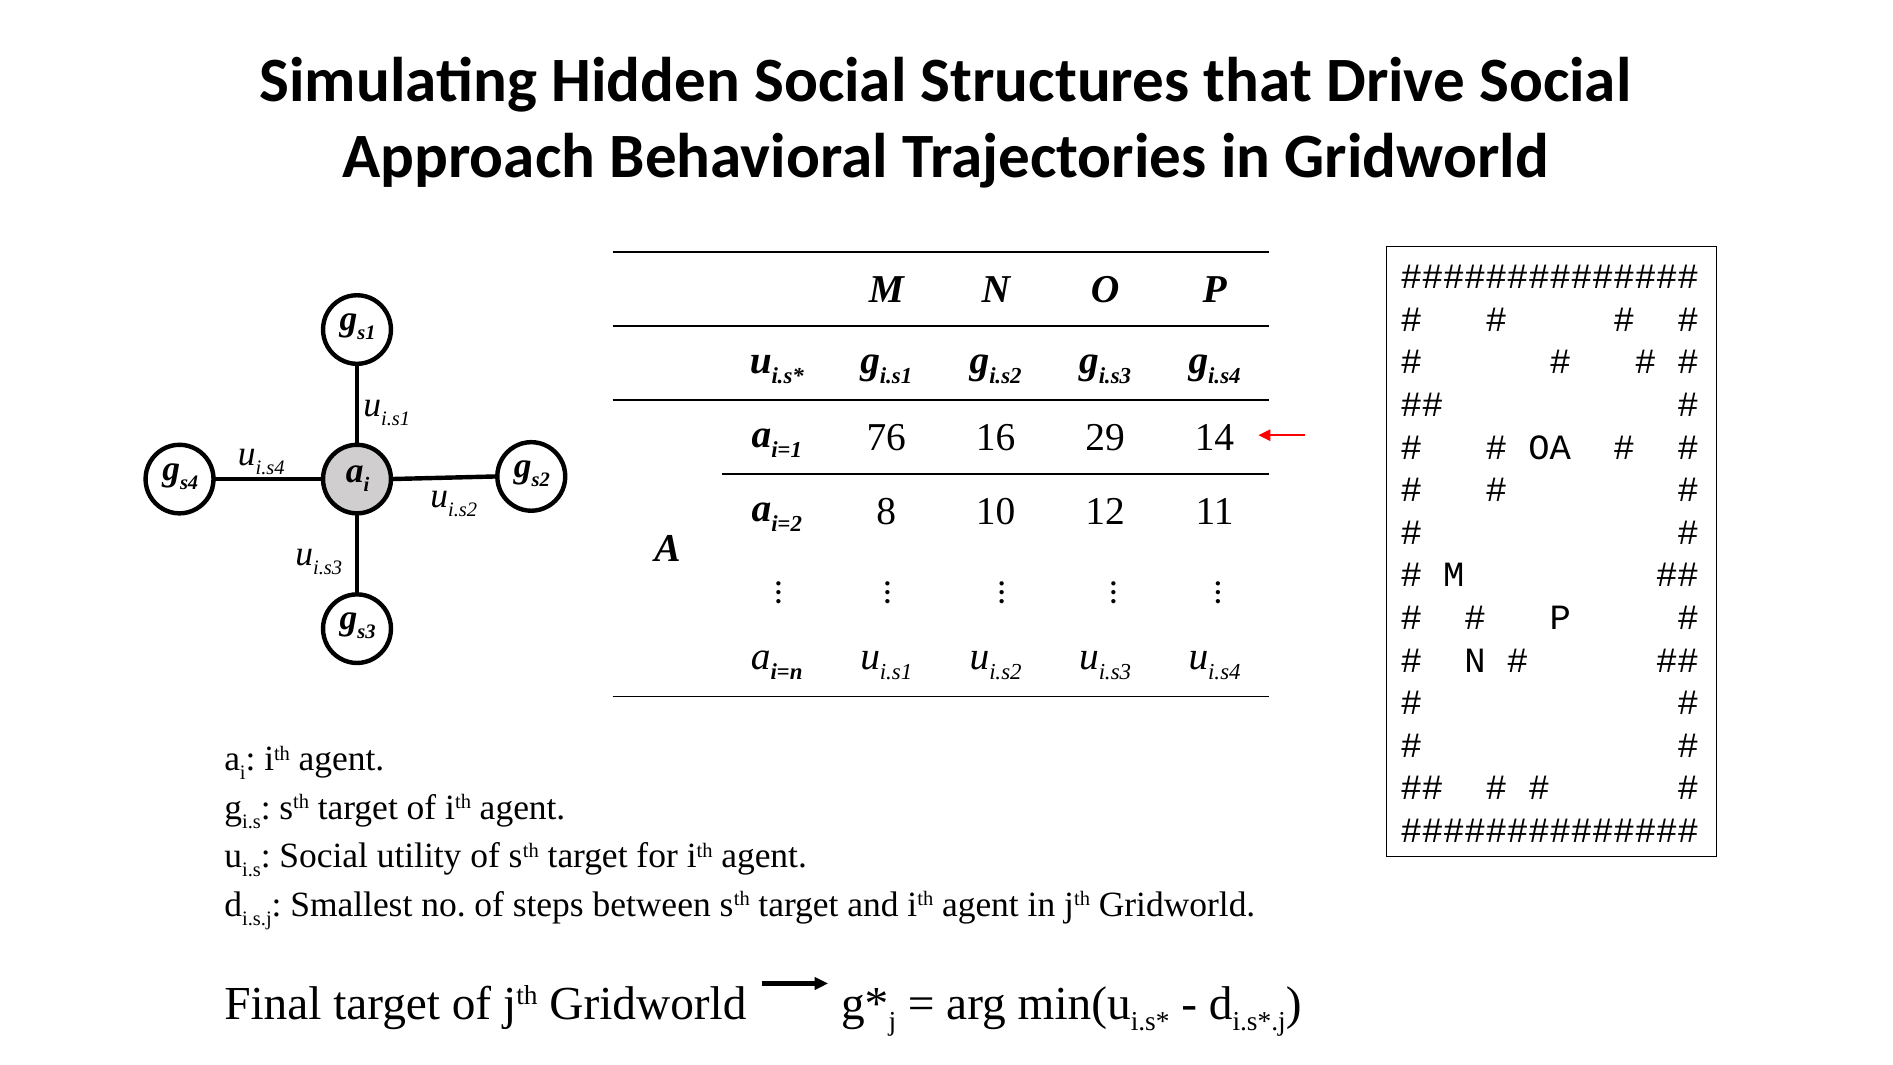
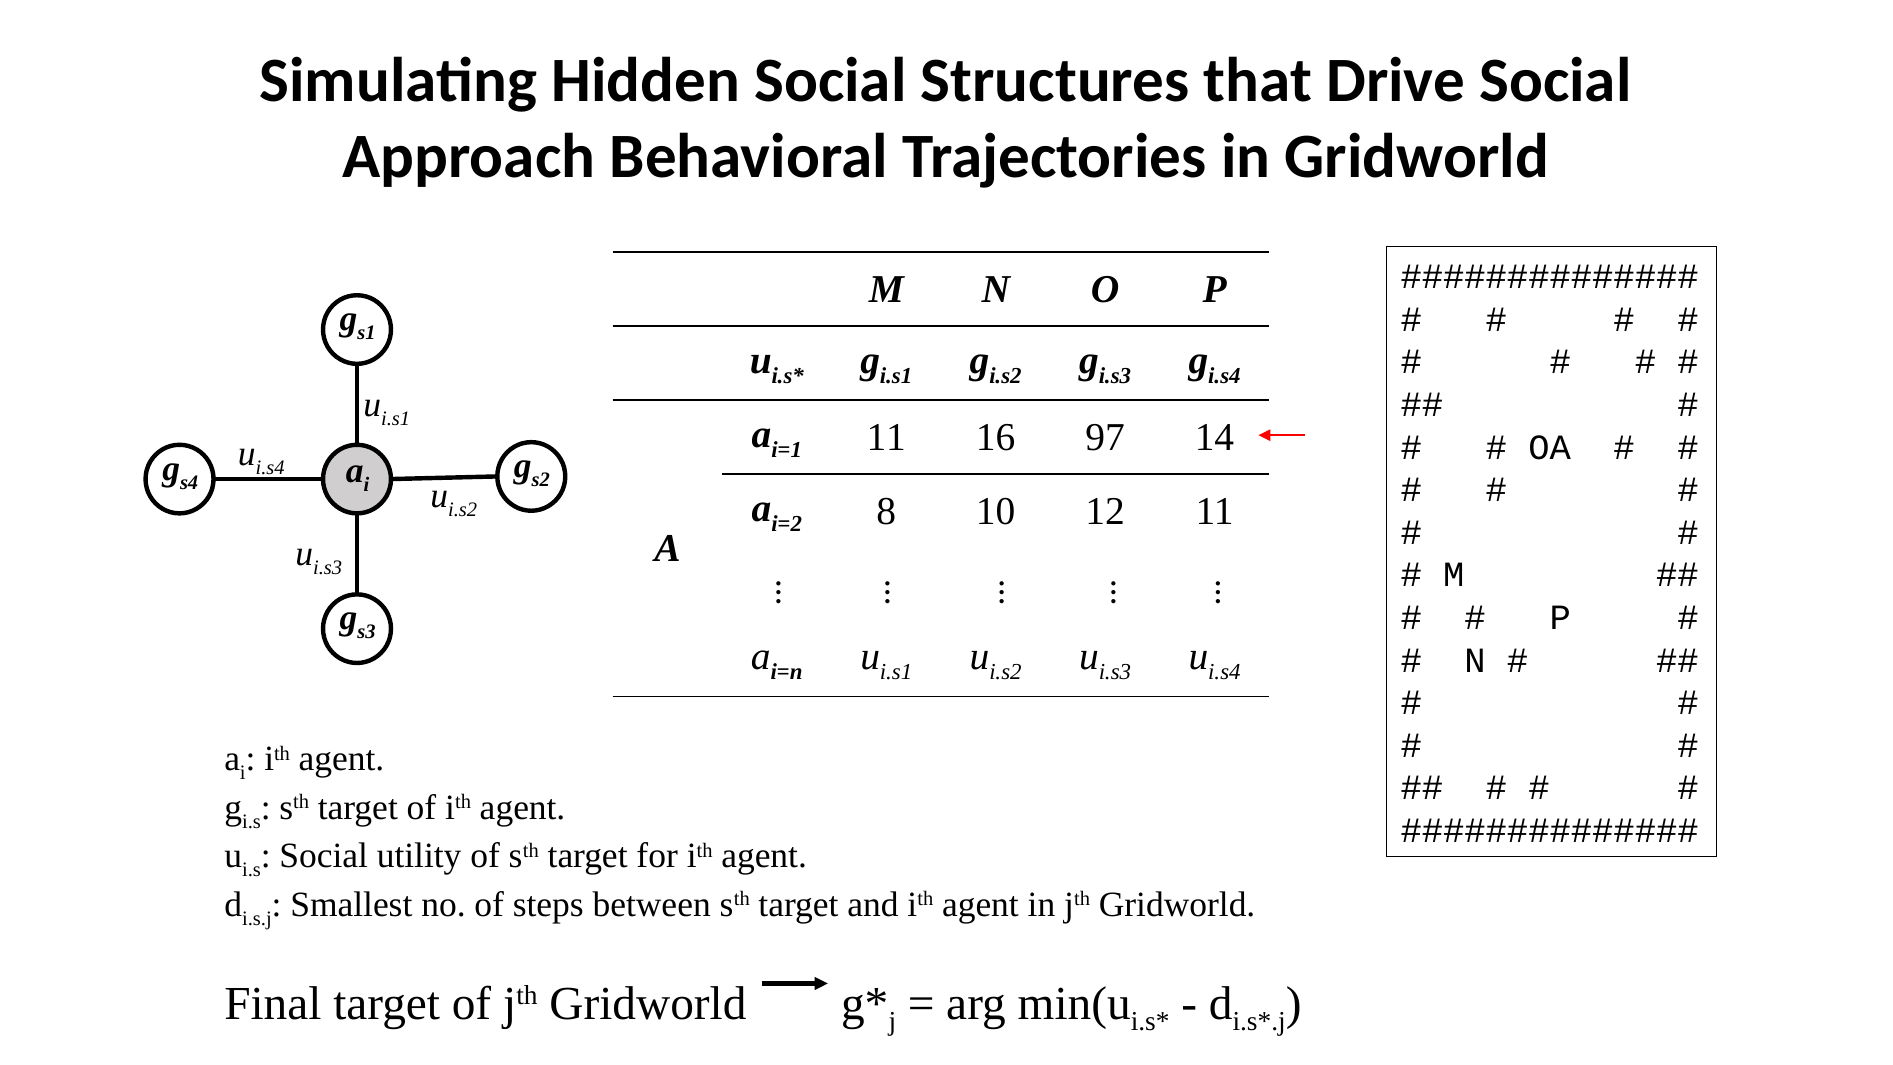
76: 76 -> 11 (886, 438)
29: 29 -> 97 (1105, 438)
